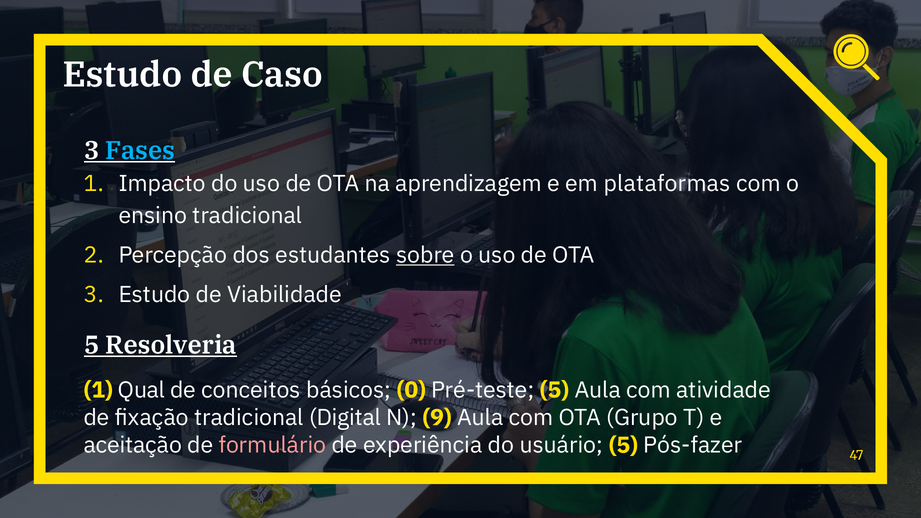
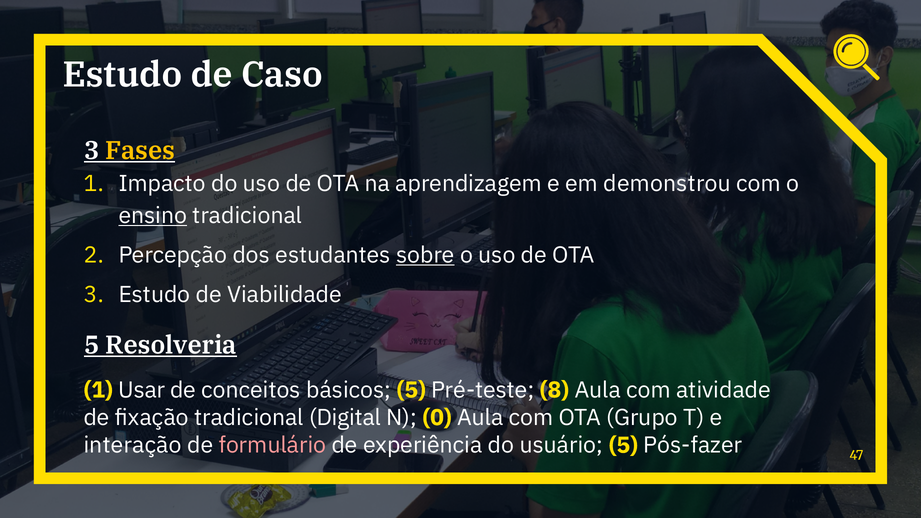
Fases colour: light blue -> yellow (140, 151)
plataformas: plataformas -> demonstrou (667, 184)
ensino underline: none -> present (153, 216)
Qual: Qual -> Usar (142, 390)
básicos 0: 0 -> 5 (411, 390)
Pré-teste 5: 5 -> 8 (554, 390)
9: 9 -> 0 (437, 418)
aceitação: aceitação -> interação (133, 445)
